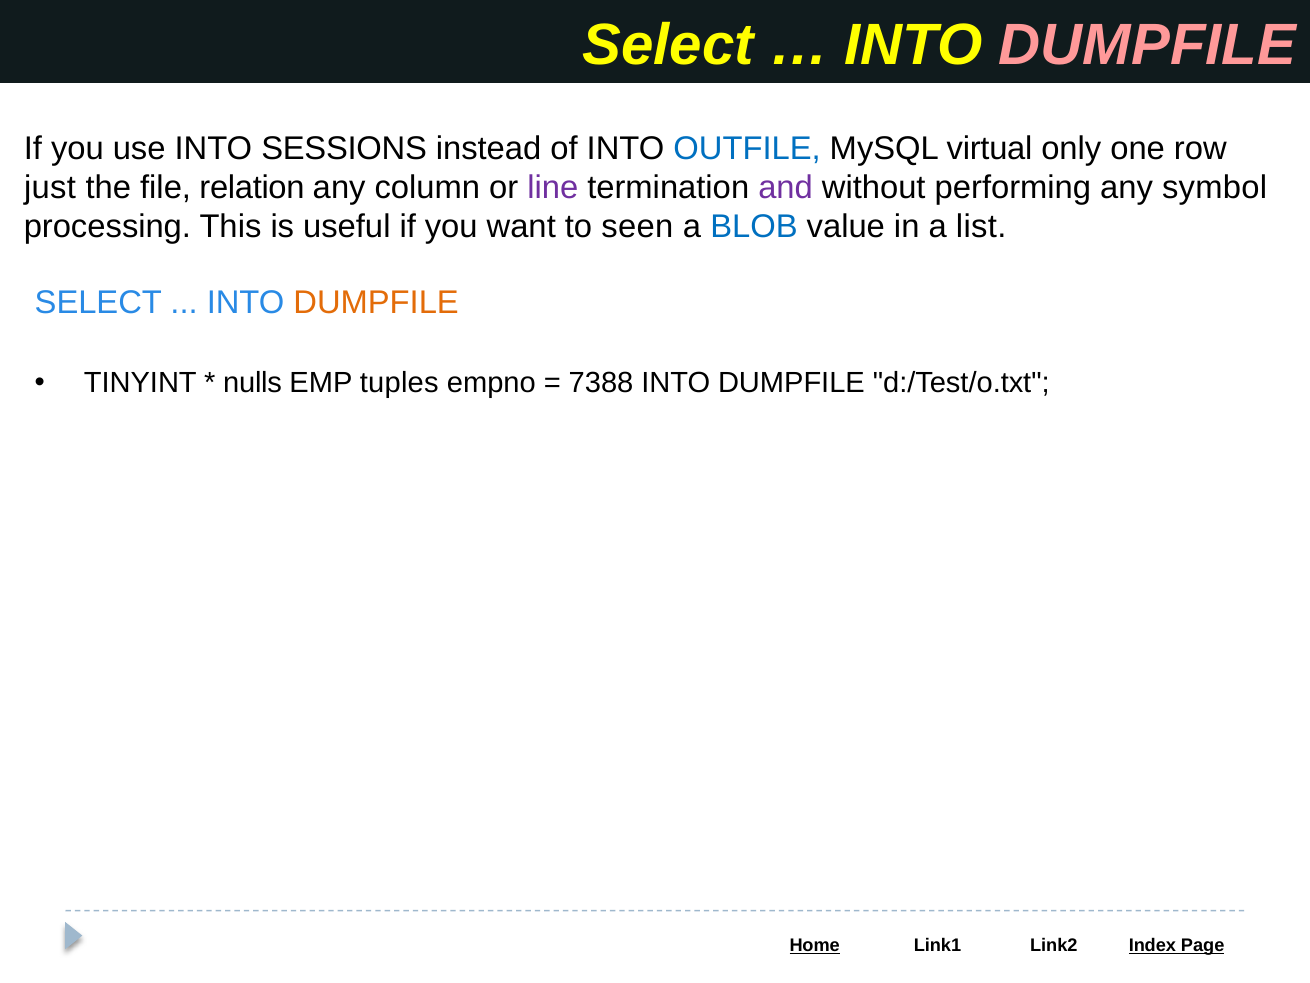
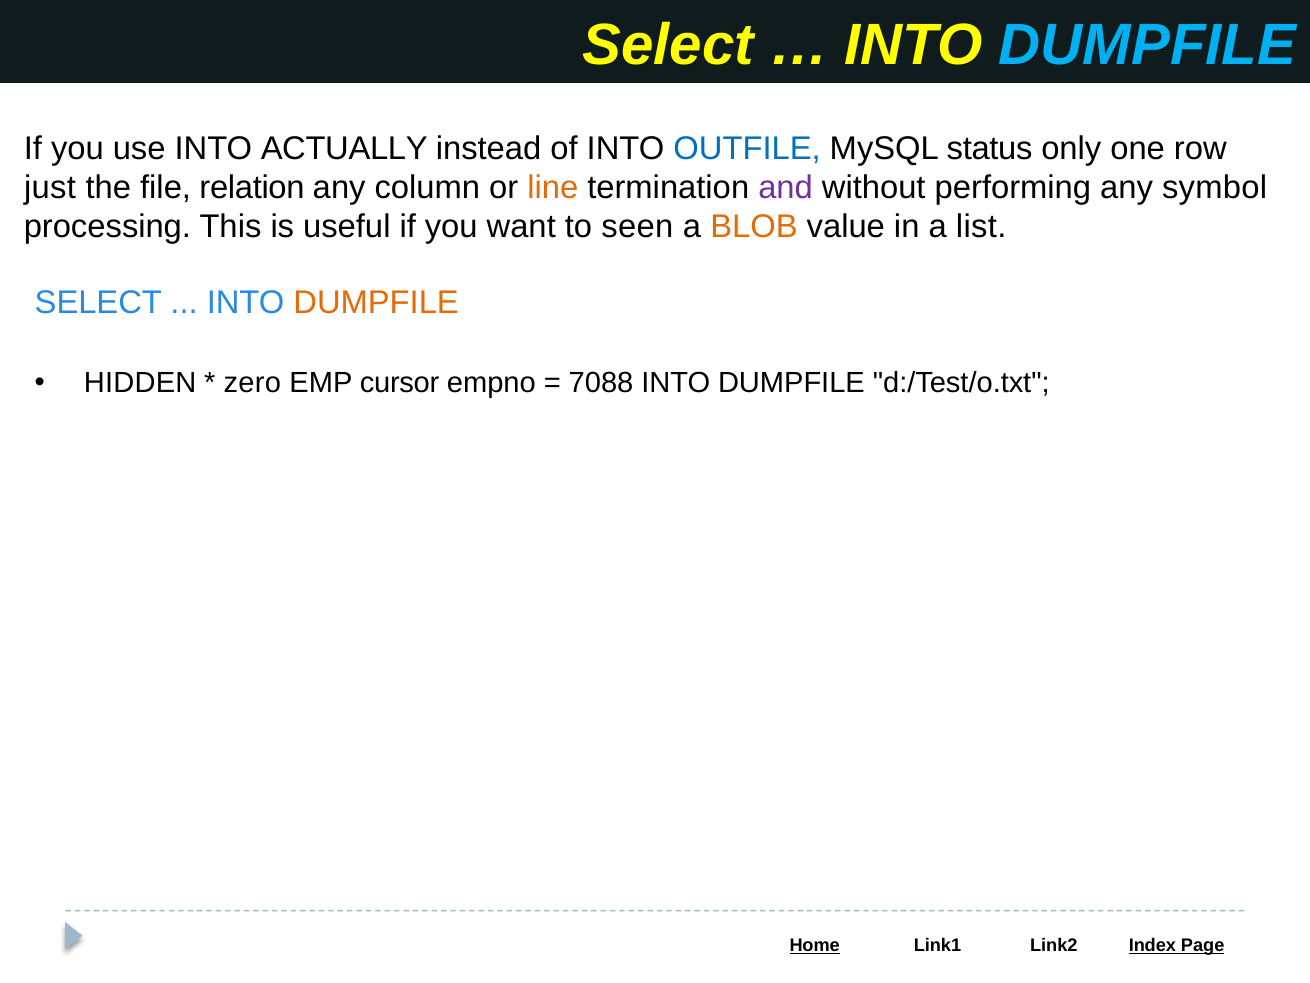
DUMPFILE colour: pink -> light blue (1148, 45)
SESSIONS: SESSIONS -> ACTUALLY (344, 148)
virtual: virtual -> status (990, 148)
line colour: purple -> orange (553, 188)
BLOB colour: blue -> orange (754, 227)
TINYINT: TINYINT -> HIDDEN (140, 383)
nulls: nulls -> zero (252, 383)
tuples: tuples -> cursor (400, 383)
7388: 7388 -> 7088 (601, 383)
